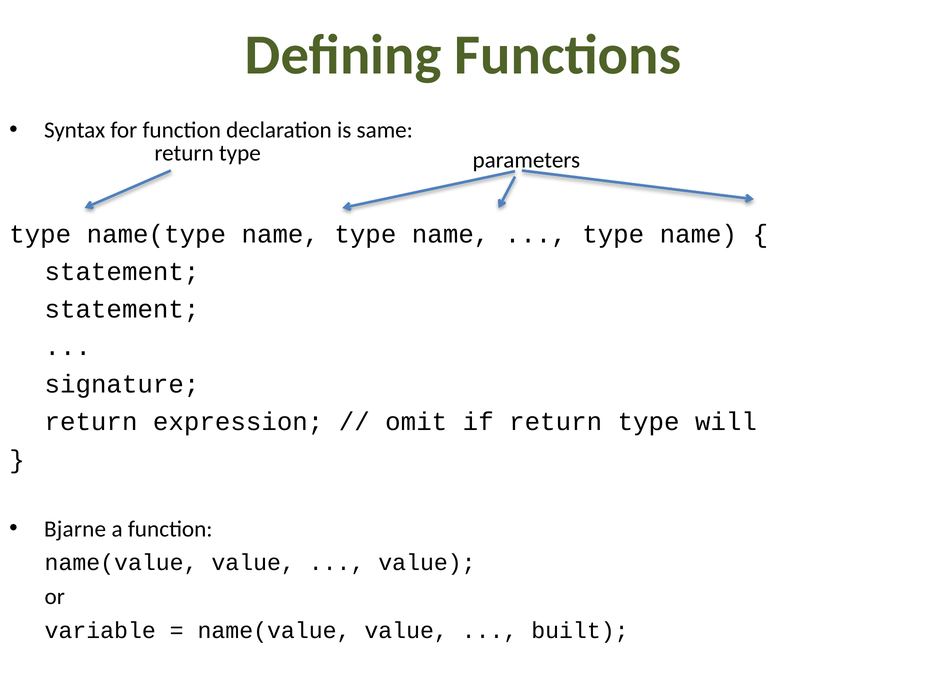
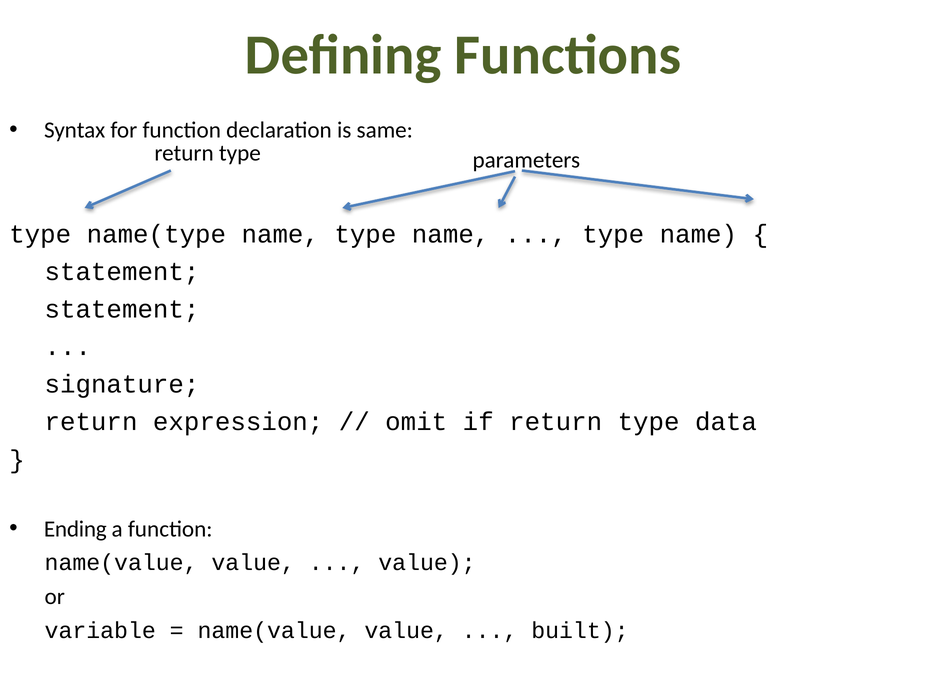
will: will -> data (726, 422)
Bjarne: Bjarne -> Ending (75, 529)
